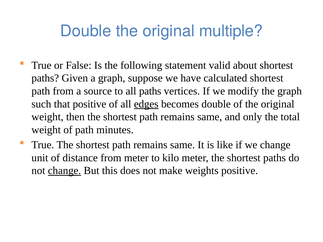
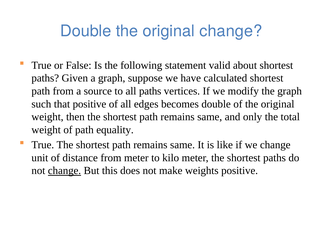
original multiple: multiple -> change (231, 31)
edges underline: present -> none (146, 104)
minutes: minutes -> equality (115, 130)
